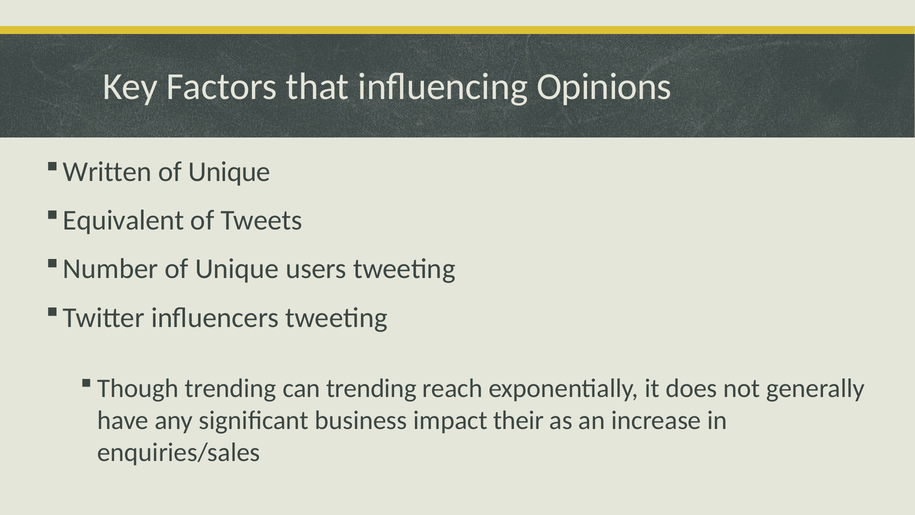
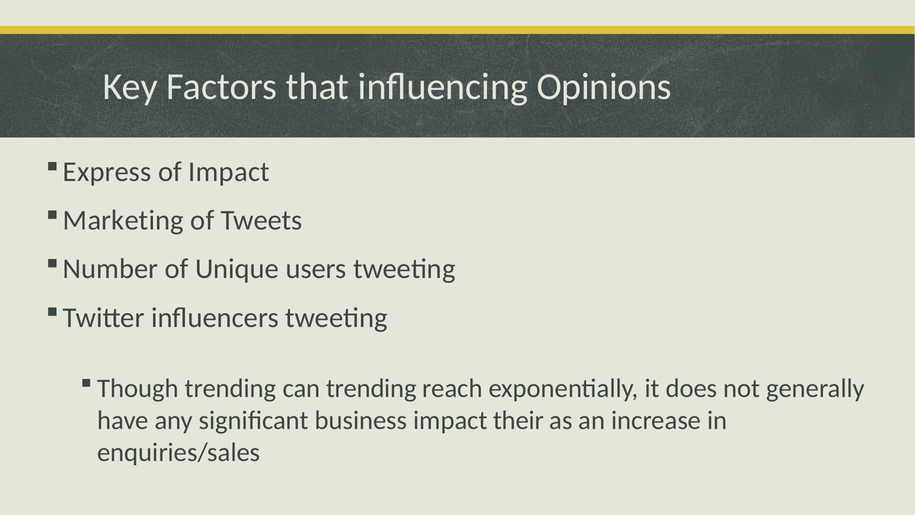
Written: Written -> Express (107, 172)
Unique: Unique -> Impact (229, 172)
Equivalent: Equivalent -> Marketing (123, 220)
